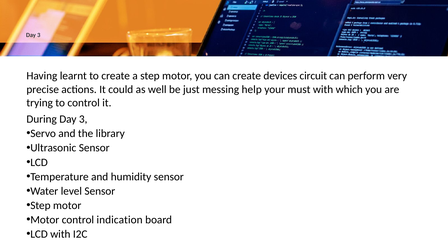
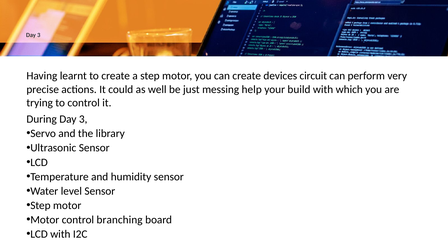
must: must -> build (299, 89)
indication: indication -> branching (120, 220)
